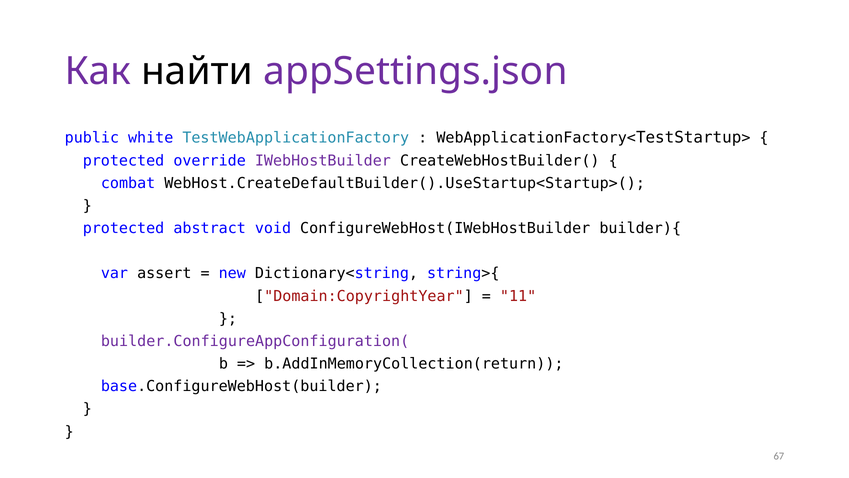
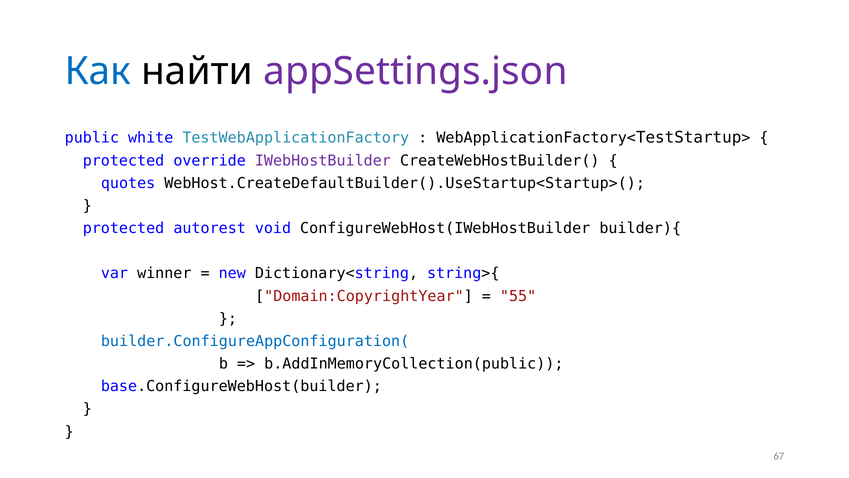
Как colour: purple -> blue (98, 71)
combat: combat -> quotes (128, 183)
abstract: abstract -> autorest (210, 228)
assert: assert -> winner (164, 273)
11: 11 -> 55 (518, 296)
builder.ConfigureAppConfiguration( colour: purple -> blue (255, 341)
b.AddInMemoryCollection(return: b.AddInMemoryCollection(return -> b.AddInMemoryCollection(public (414, 364)
